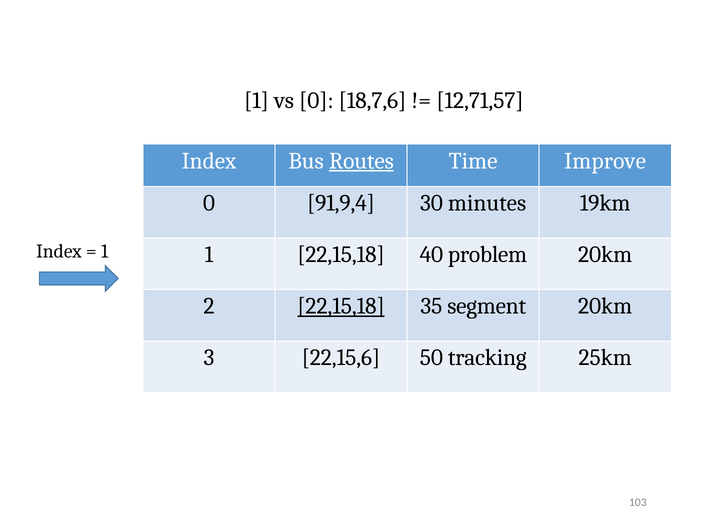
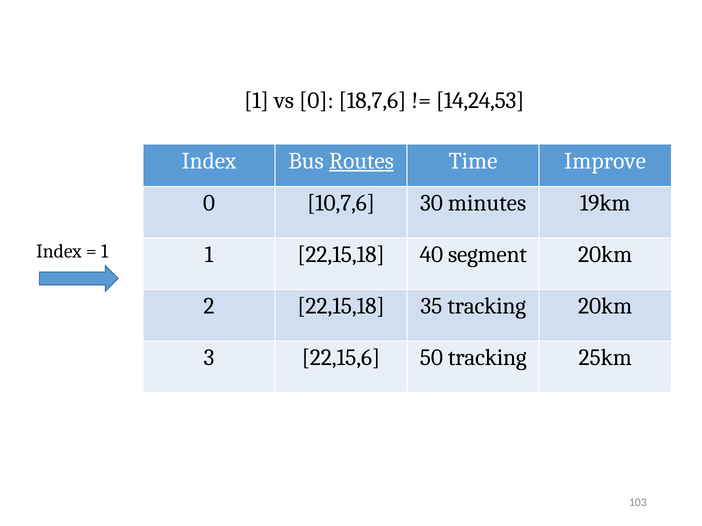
12,71,57: 12,71,57 -> 14,24,53 (480, 100)
91,9,4: 91,9,4 -> 10,7,6 (341, 203)
problem: problem -> segment (488, 255)
22,15,18 underline: present -> none (341, 306)
35 segment: segment -> tracking (487, 306)
